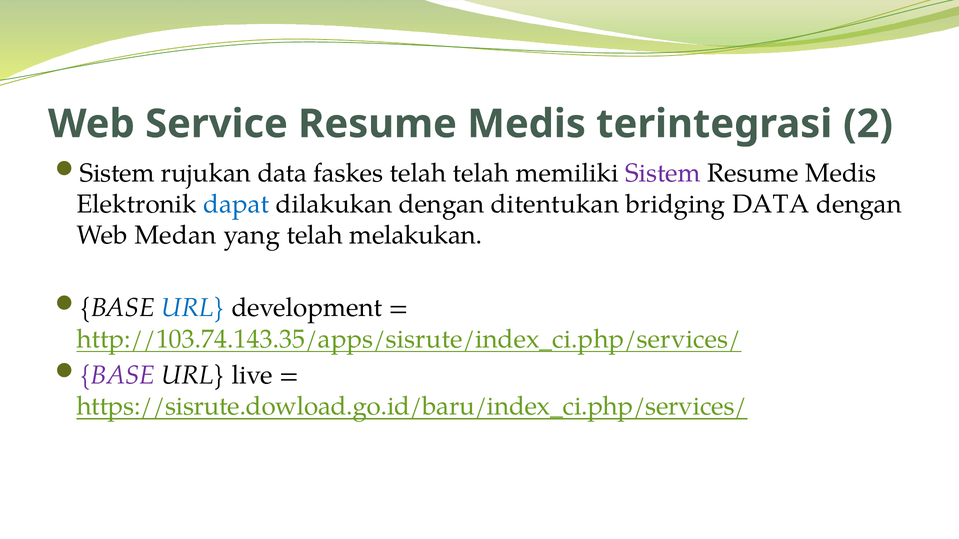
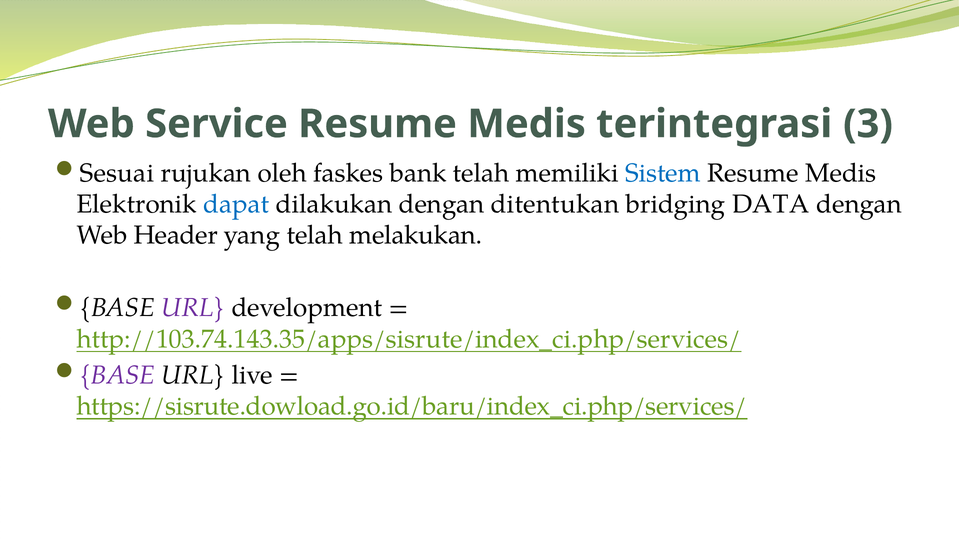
2: 2 -> 3 (868, 124)
Sistem: Sistem -> Sesuai (117, 173)
rujukan data: data -> oleh (282, 173)
faskes telah: telah -> bank (418, 173)
Sistem colour: purple -> blue (663, 173)
Medan: Medan -> Header (176, 235)
URL colour: blue -> purple (193, 308)
